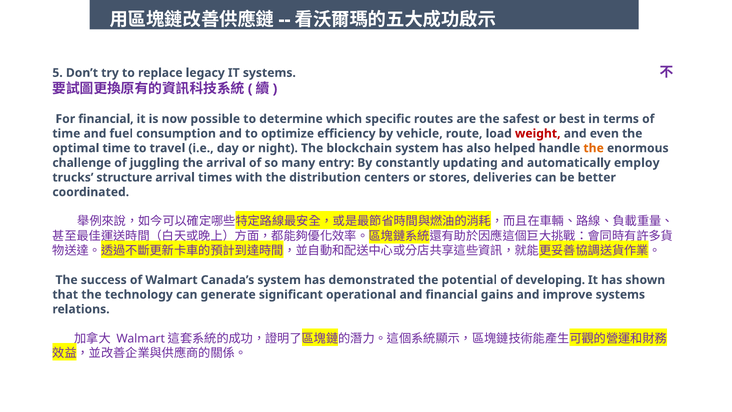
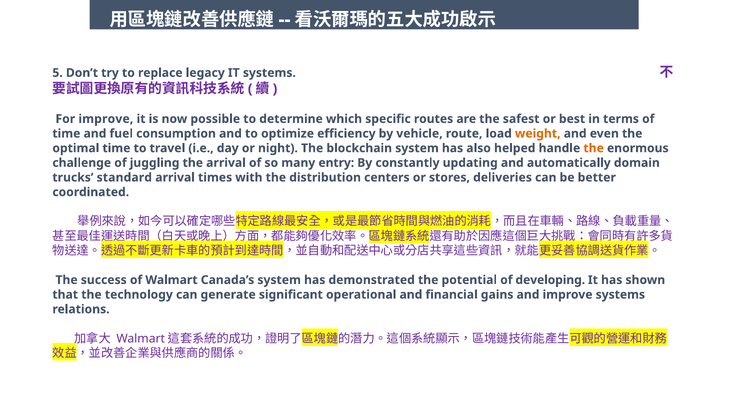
For financial: financial -> improve (106, 119)
weight colour: red -> orange (538, 133)
employ: employ -> domain (637, 163)
structure: structure -> standard (124, 177)
